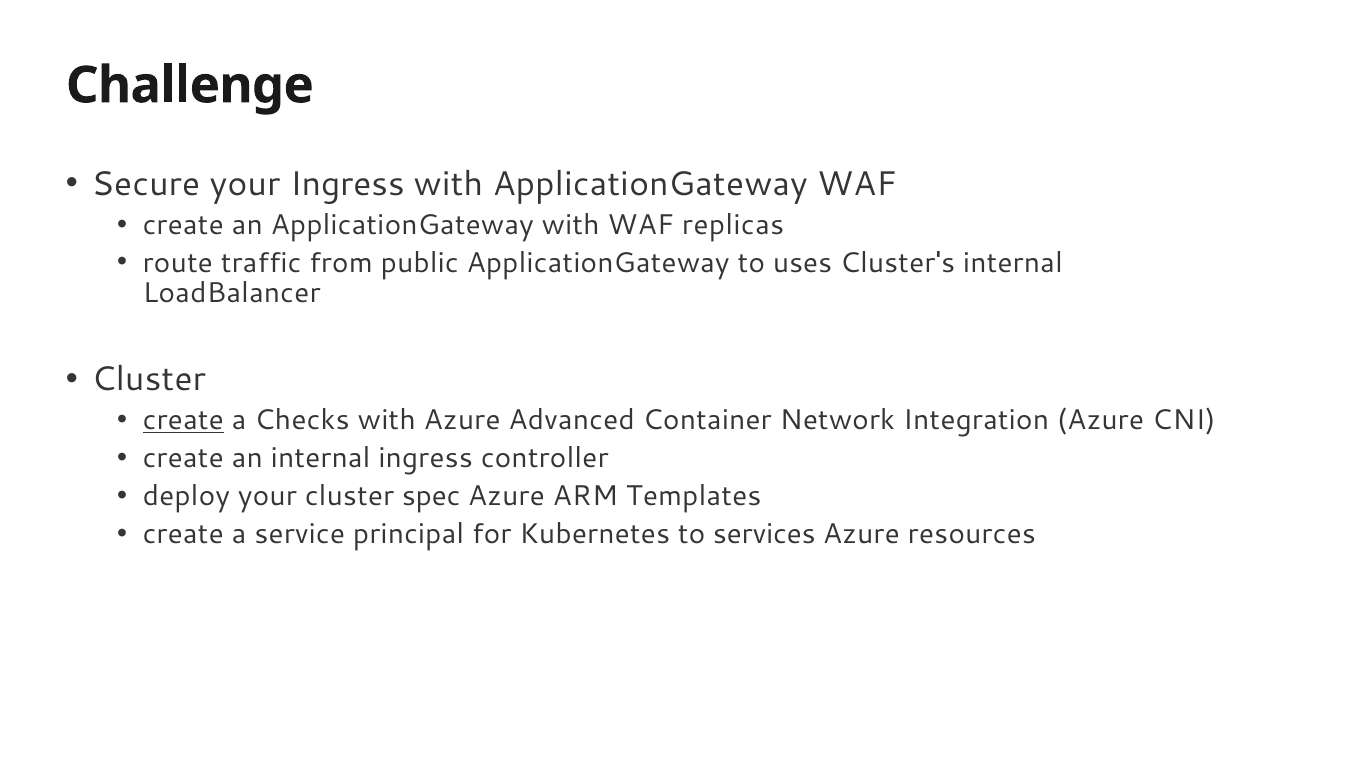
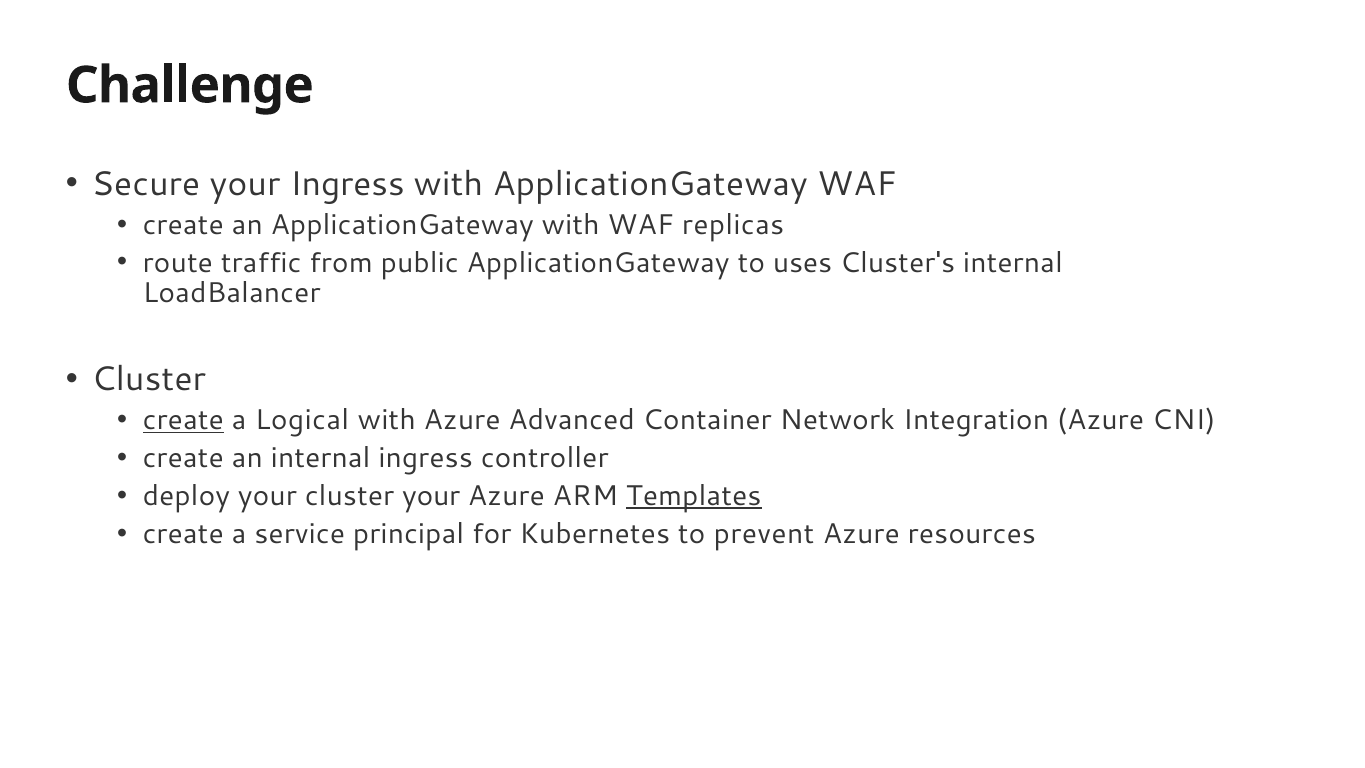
Checks: Checks -> Logical (302, 420)
cluster spec: spec -> your (431, 496)
Templates underline: none -> present (694, 496)
services: services -> prevent (764, 534)
